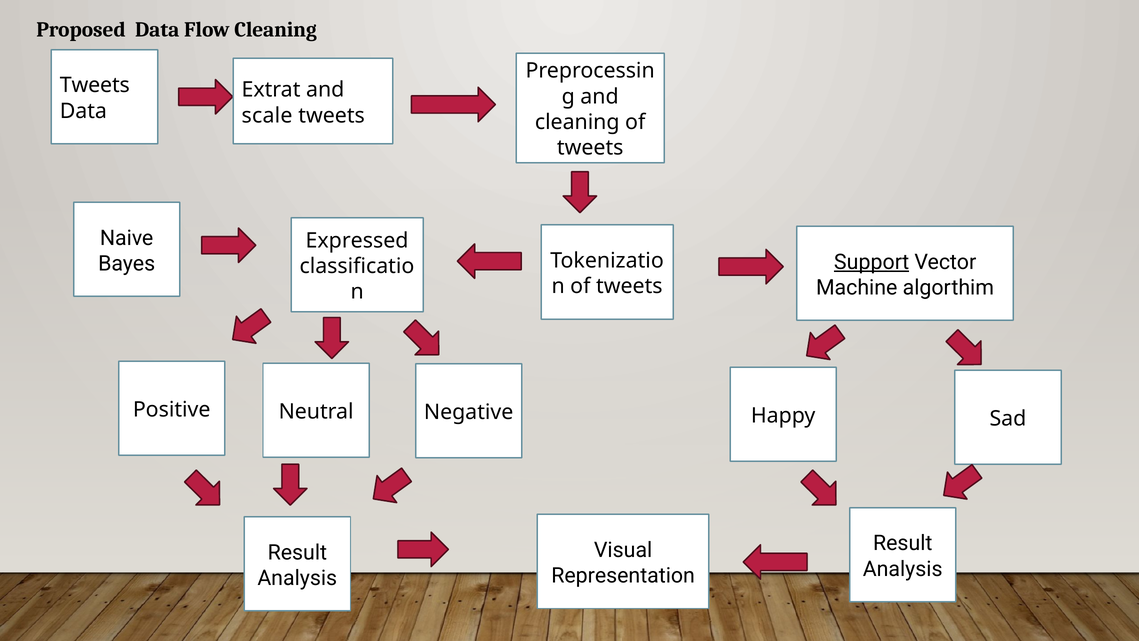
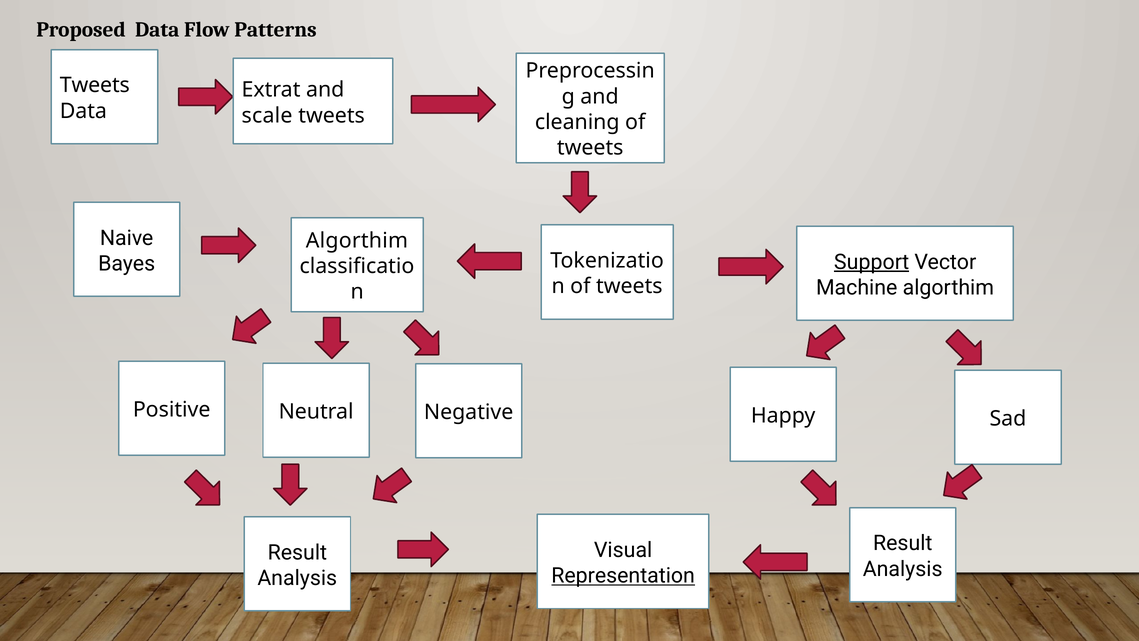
Flow Cleaning: Cleaning -> Patterns (275, 29)
Expressed: Expressed -> Algorthim (357, 240)
Representation underline: none -> present (623, 575)
